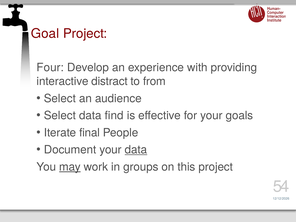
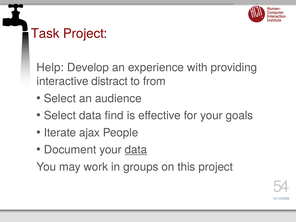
Goal: Goal -> Task (45, 34)
Four: Four -> Help (50, 68)
final: final -> ajax (90, 133)
may underline: present -> none (70, 167)
